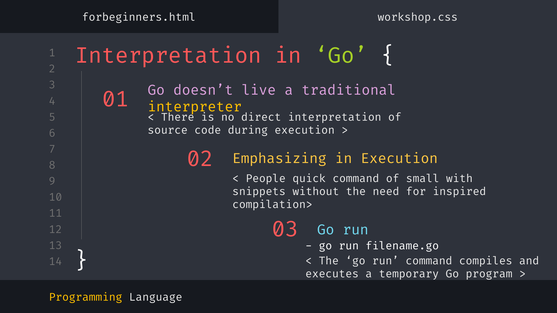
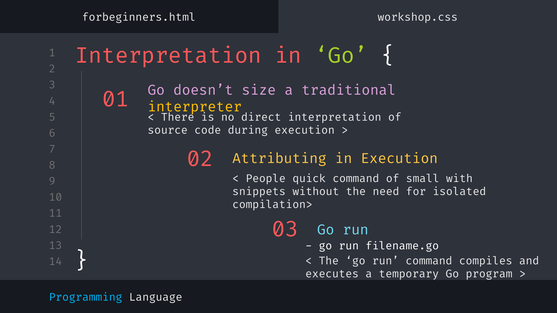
live: live -> size (259, 90)
Emphasizing: Emphasizing -> Attributing (279, 159)
inspired: inspired -> isolated (459, 192)
Programming colour: yellow -> light blue (86, 298)
